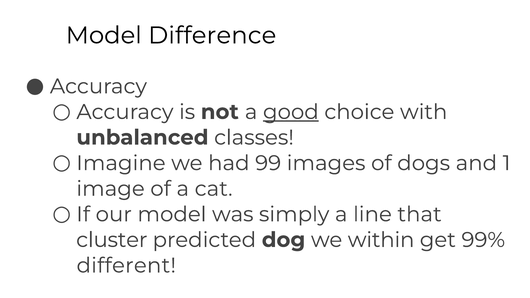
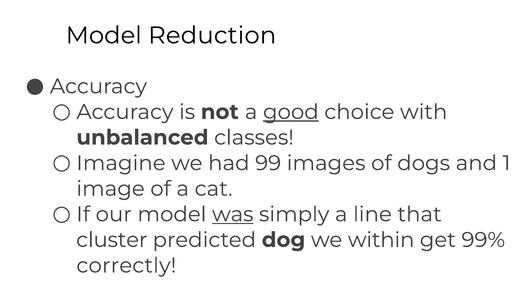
Difference: Difference -> Reduction (212, 35)
was underline: none -> present (233, 214)
different: different -> correctly (126, 266)
